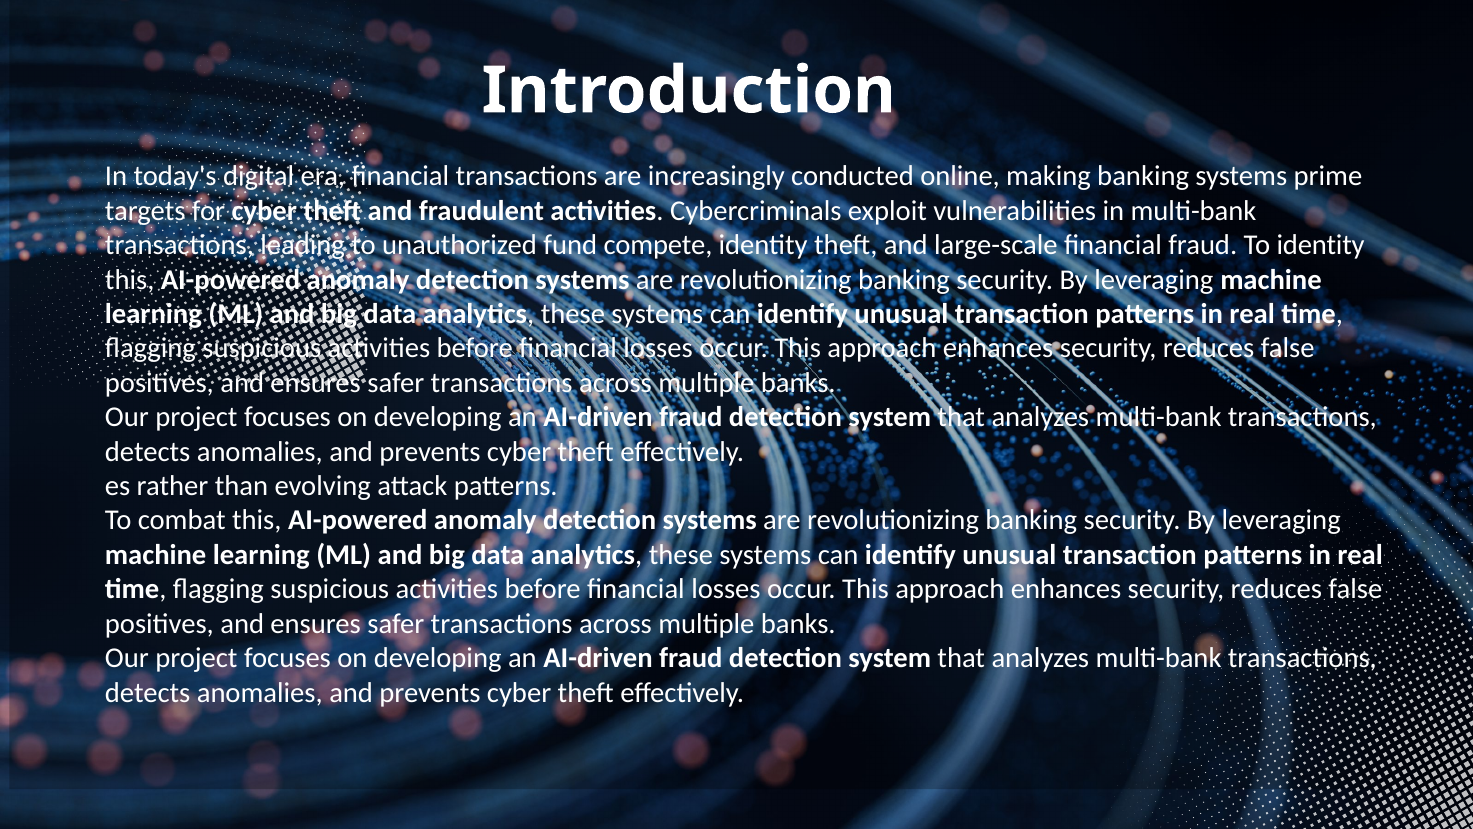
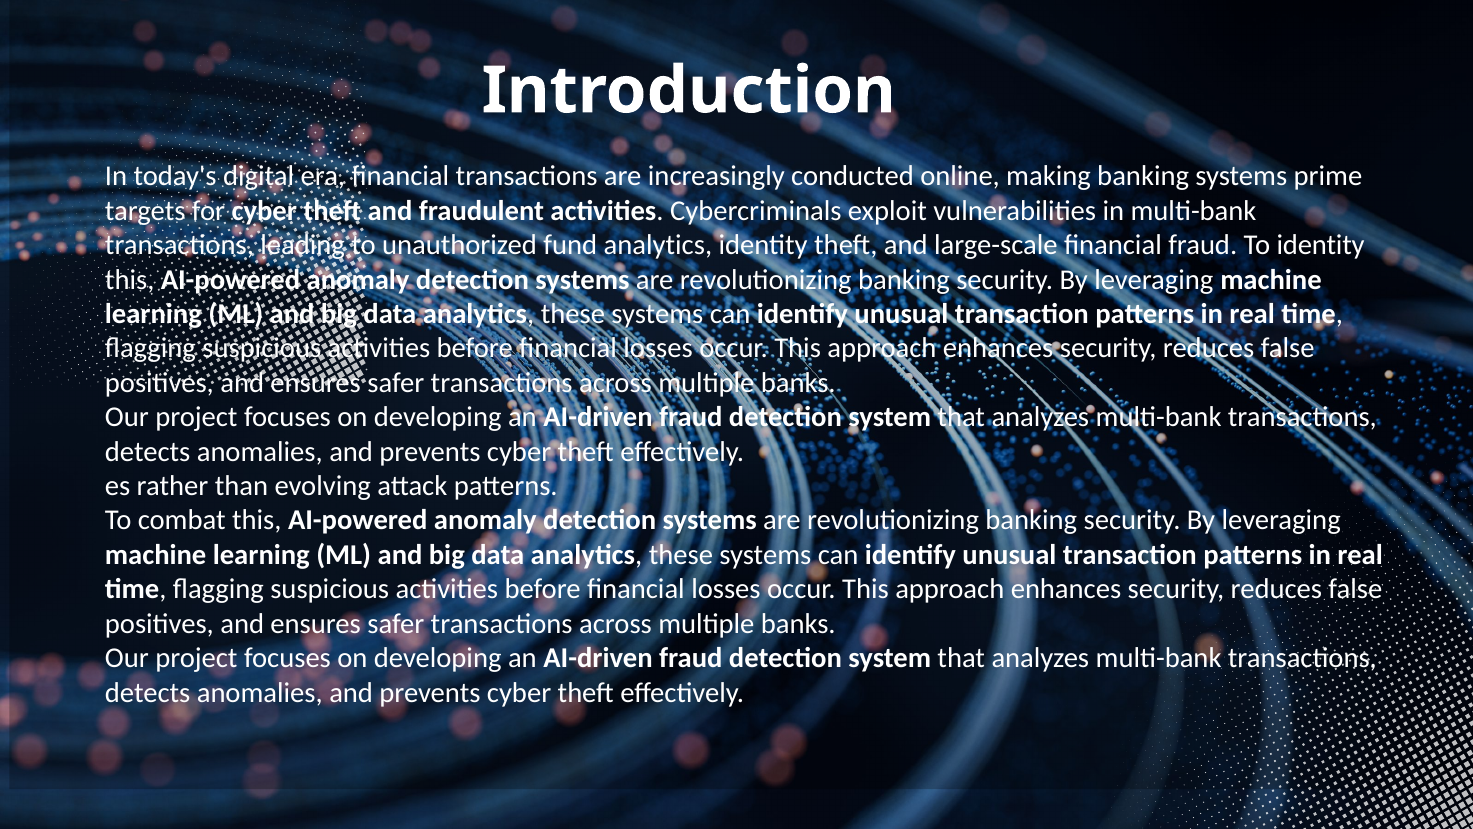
fund compete: compete -> analytics (658, 245)
